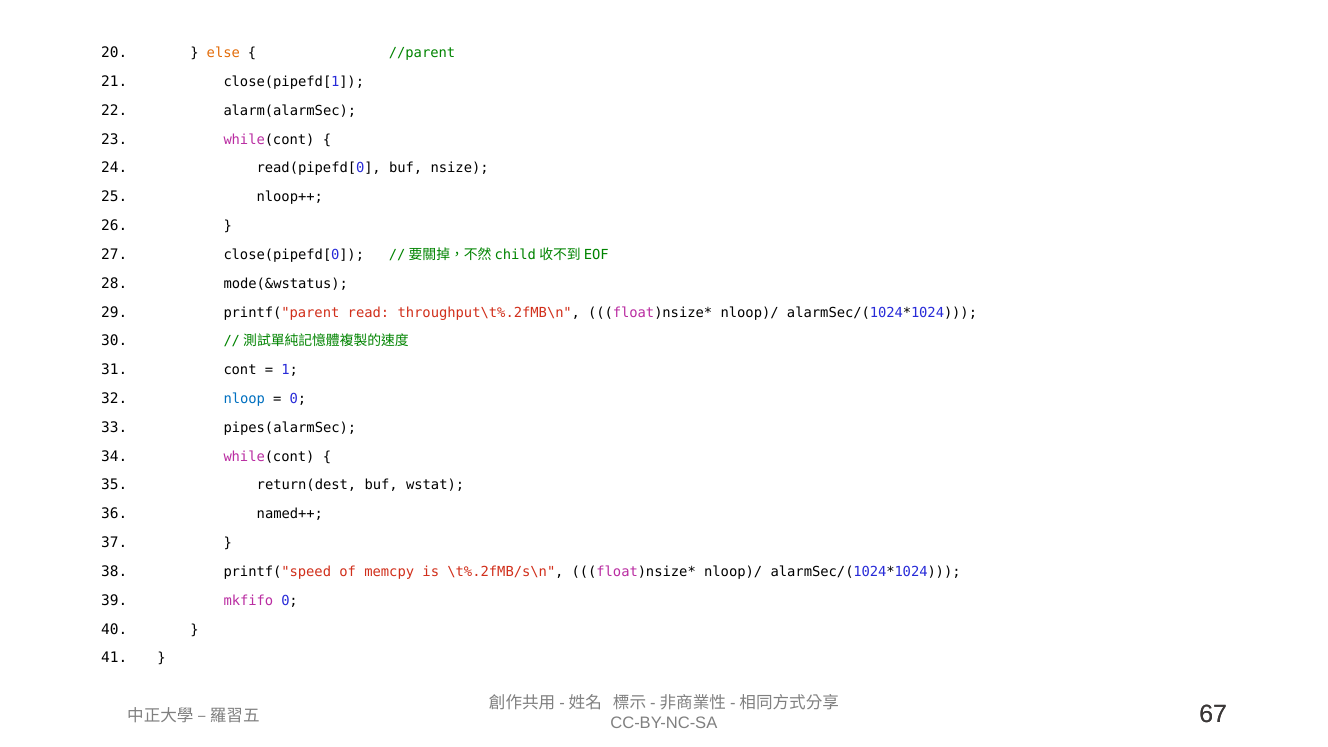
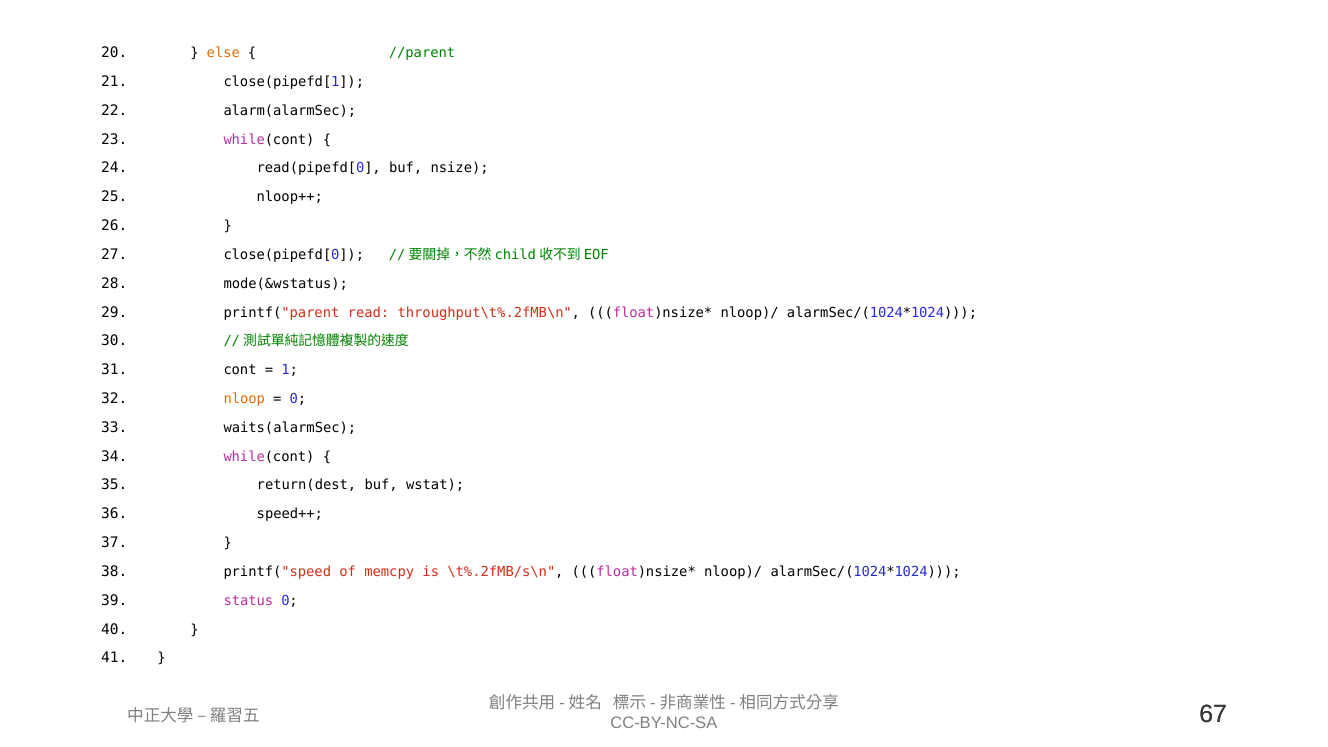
nloop colour: blue -> orange (244, 399)
pipes(alarmSec: pipes(alarmSec -> waits(alarmSec (290, 428)
named++: named++ -> speed++ (290, 514)
mkfifo: mkfifo -> status (248, 601)
